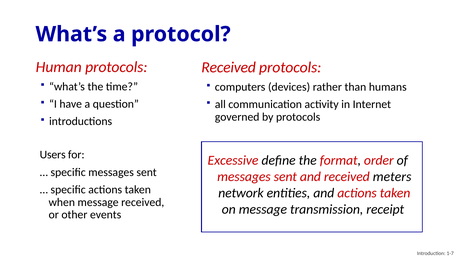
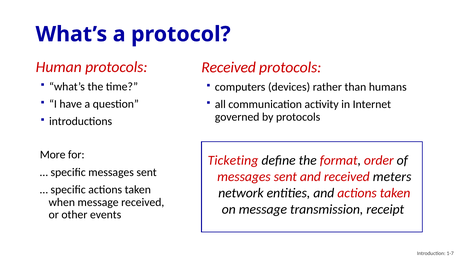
Users: Users -> More (53, 155)
Excessive: Excessive -> Ticketing (233, 160)
